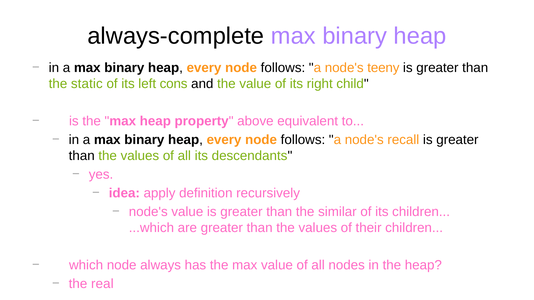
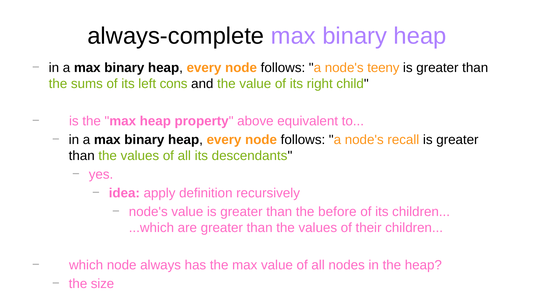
static: static -> sums (87, 84)
similar: similar -> before (337, 212)
real: real -> size (102, 284)
